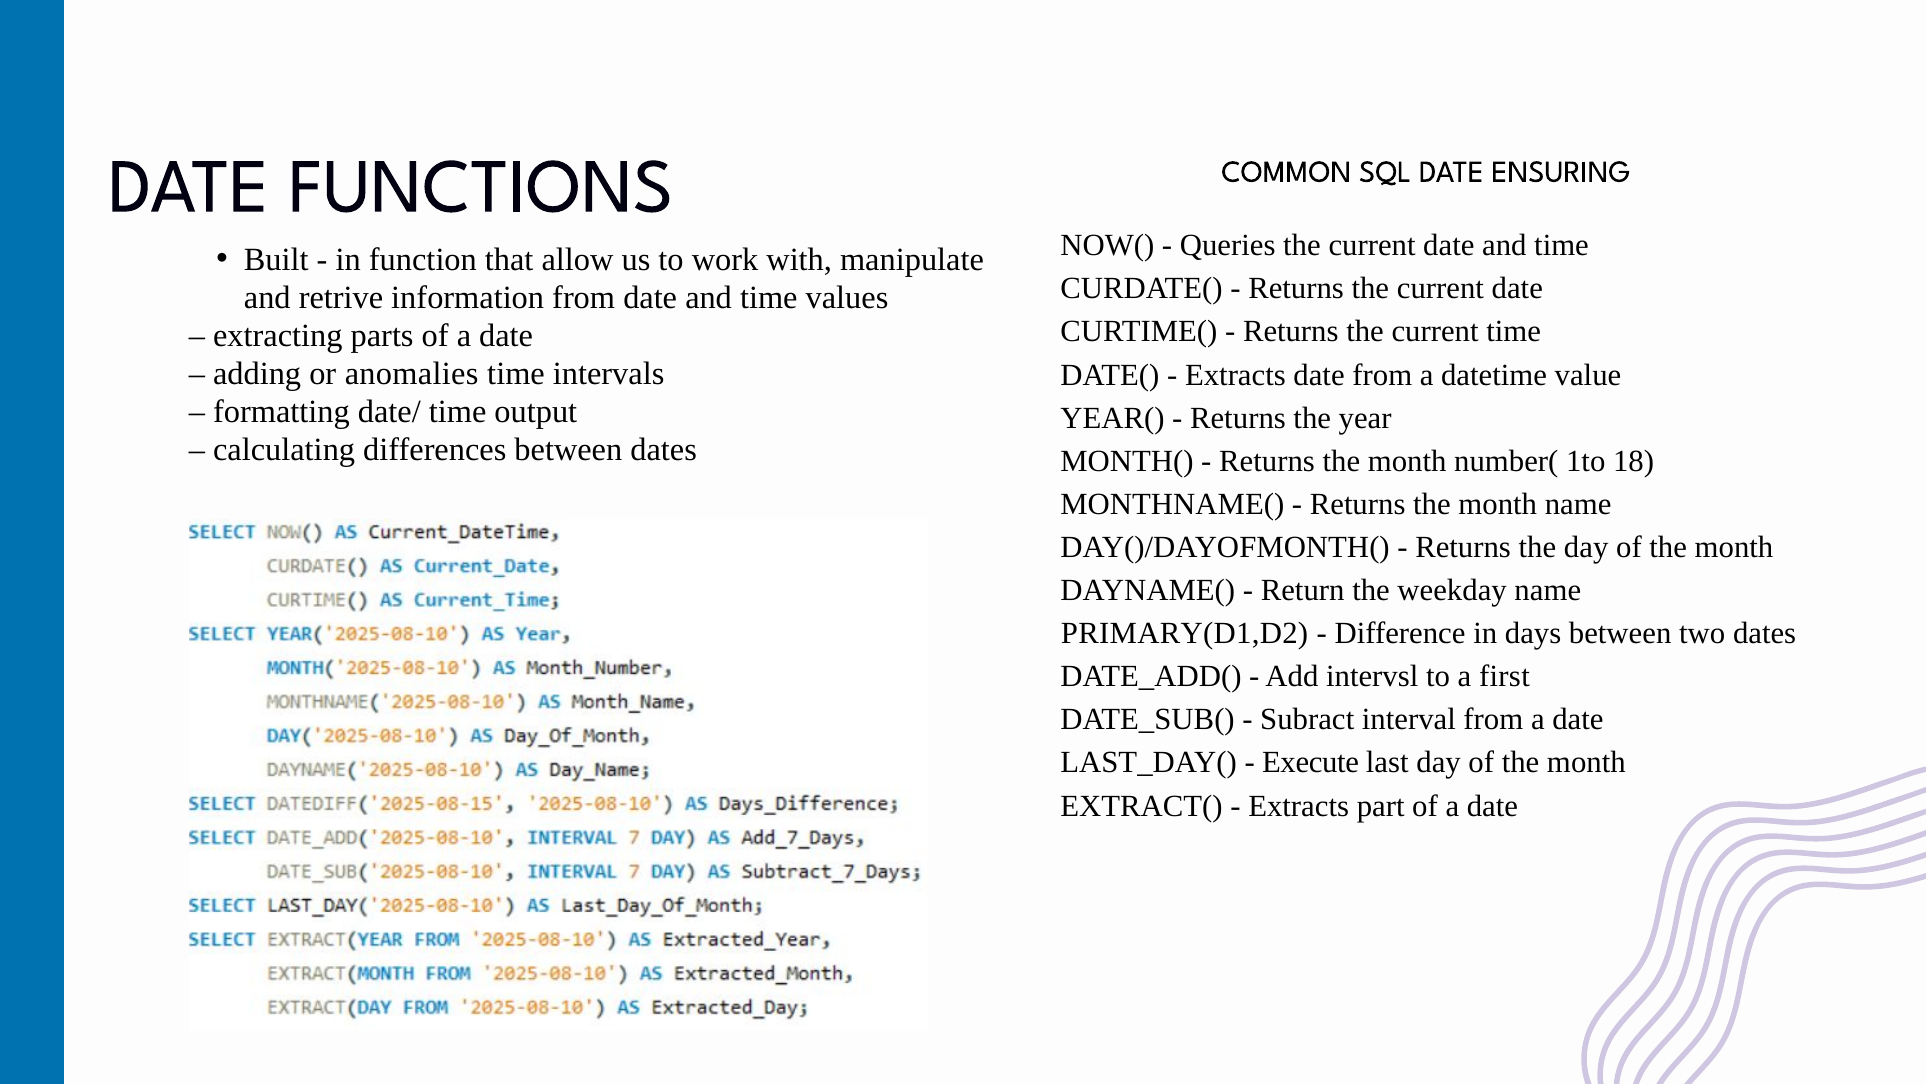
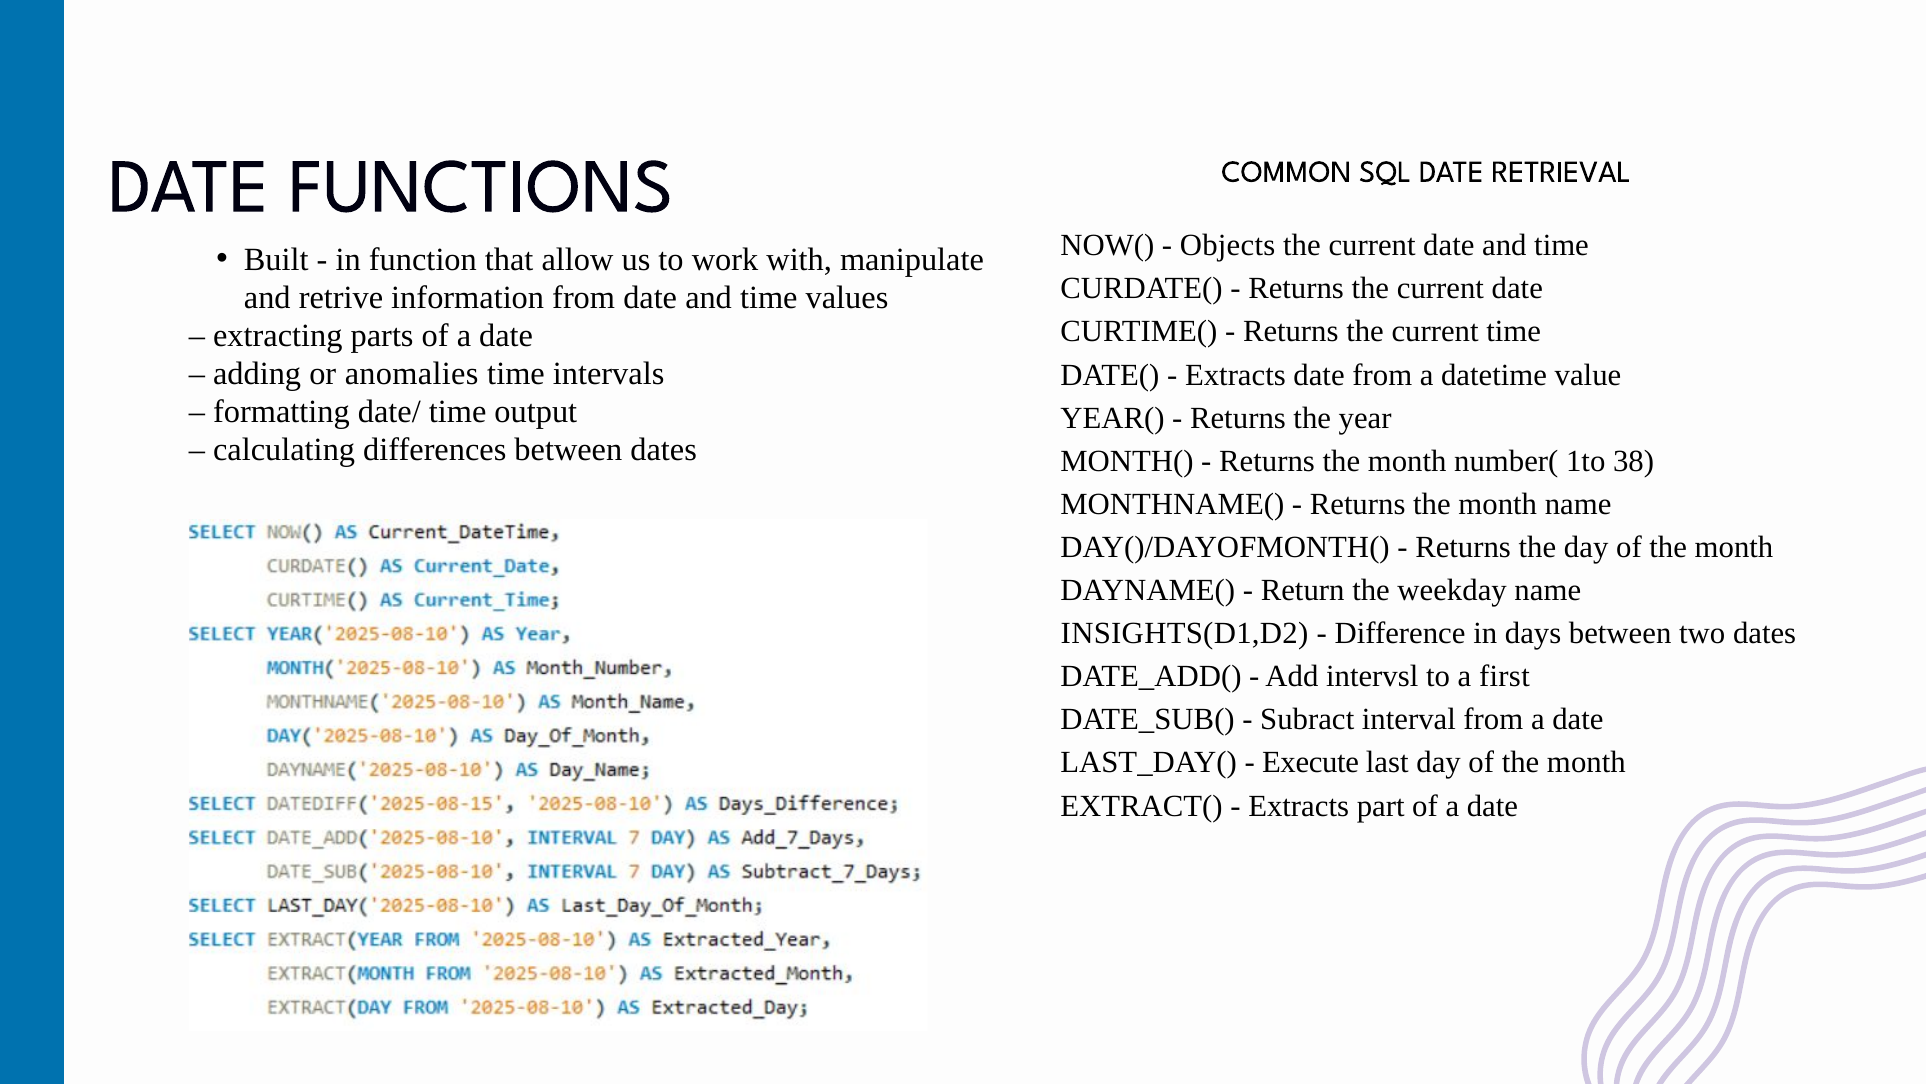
ENSURING: ENSURING -> RETRIEVAL (1561, 172)
Queries: Queries -> Objects (1228, 246)
18: 18 -> 38 (1634, 461)
PRIMARY(D1,D2: PRIMARY(D1,D2 -> INSIGHTS(D1,D2 (1185, 633)
